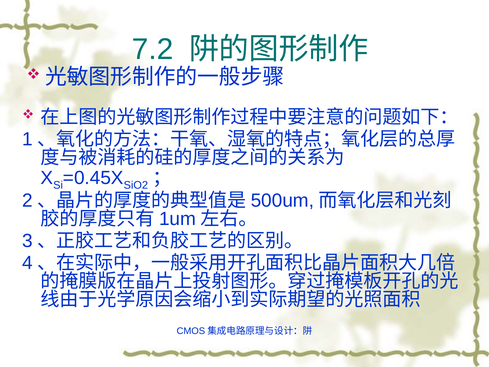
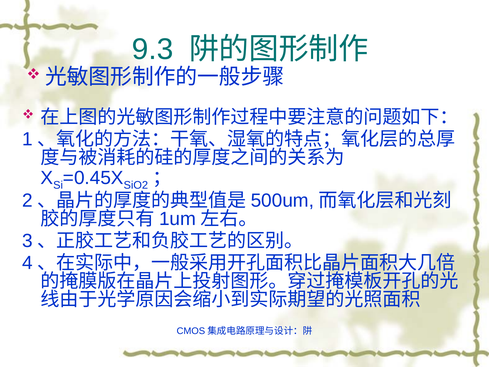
7.2: 7.2 -> 9.3 (153, 49)
